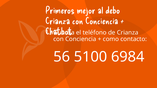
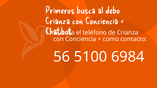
mejor: mejor -> busca (86, 11)
